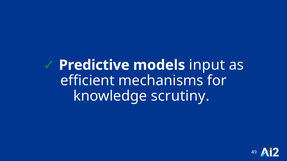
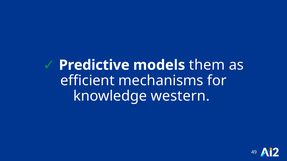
input: input -> them (207, 65)
scrutiny: scrutiny -> western (180, 96)
